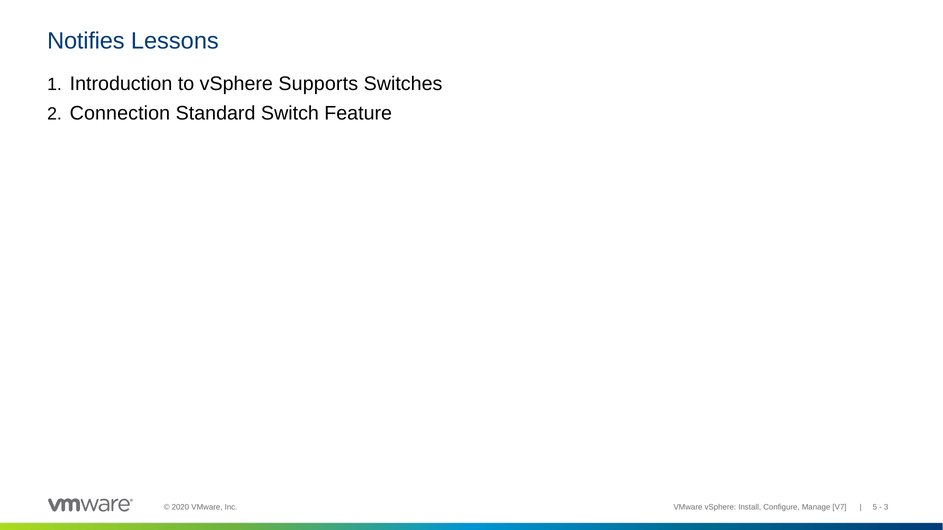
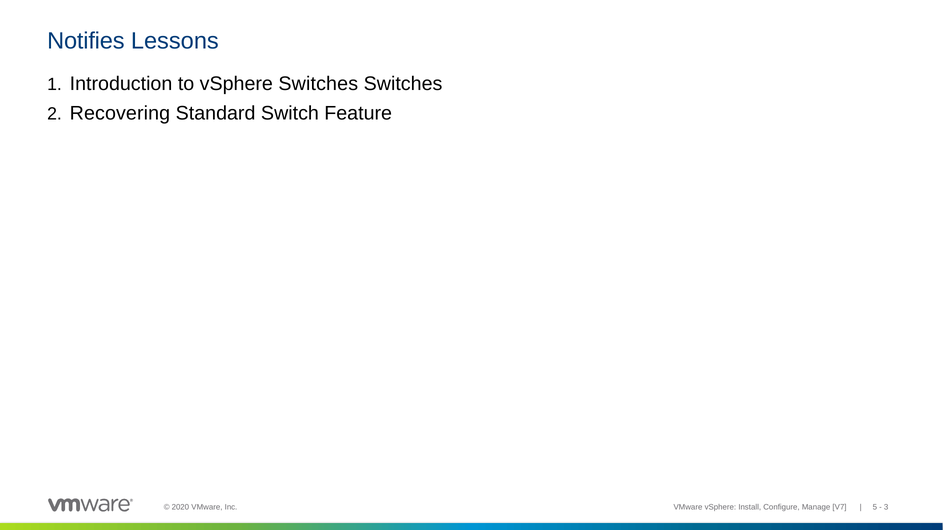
vSphere Supports: Supports -> Switches (318, 84)
Connection: Connection -> Recovering (120, 113)
